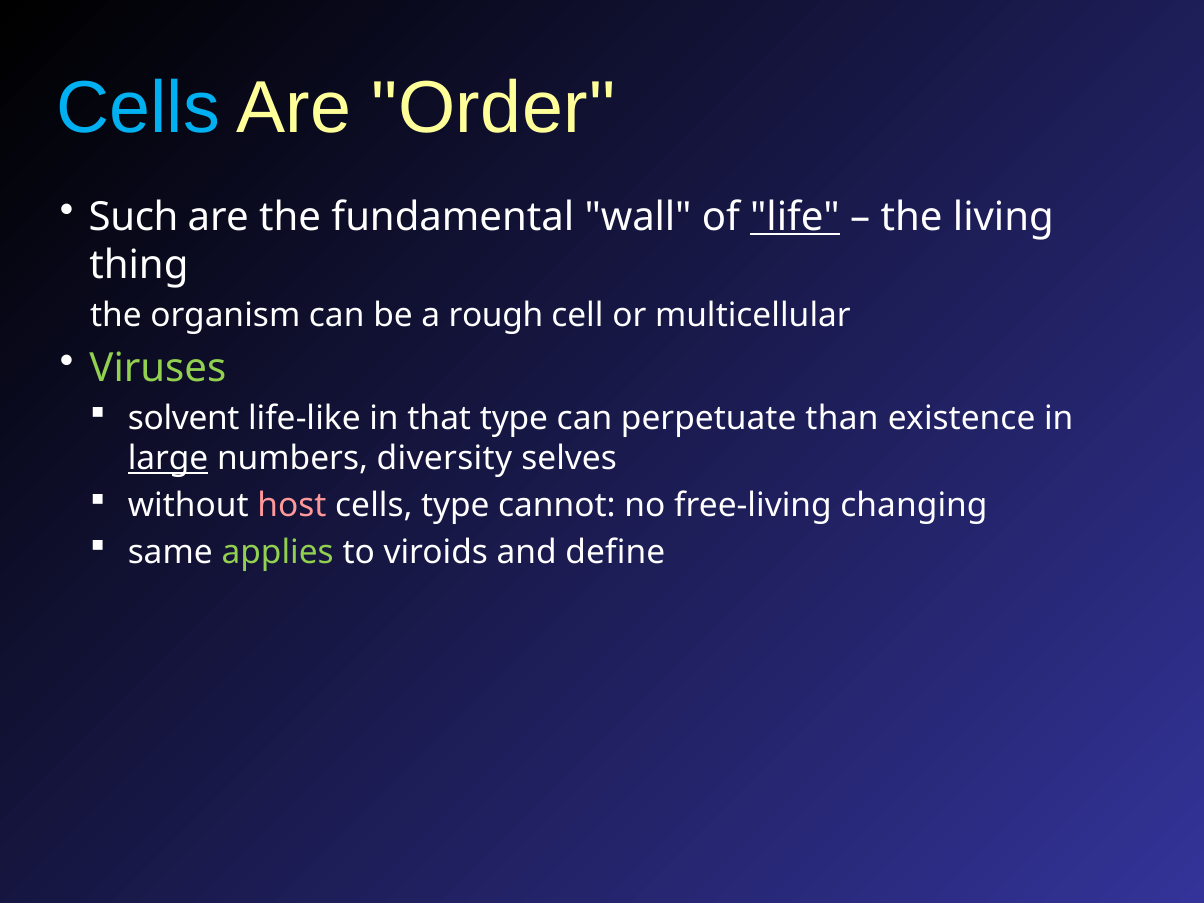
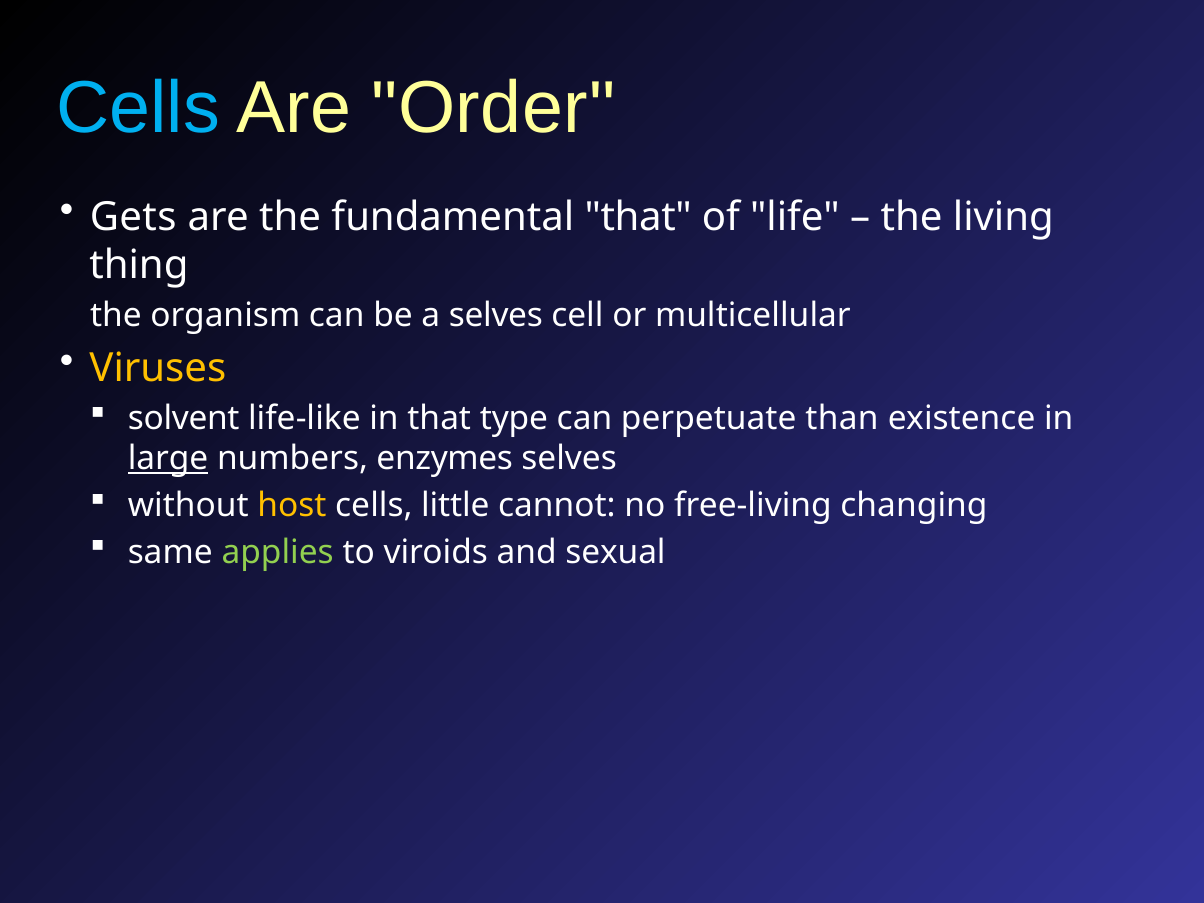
Such: Such -> Gets (133, 217)
fundamental wall: wall -> that (638, 217)
life underline: present -> none (795, 217)
a rough: rough -> selves (496, 315)
Viruses colour: light green -> yellow (158, 368)
diversity: diversity -> enzymes (445, 459)
host colour: pink -> yellow (292, 505)
cells type: type -> little (455, 505)
define: define -> sexual (616, 552)
